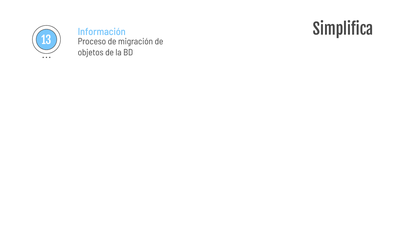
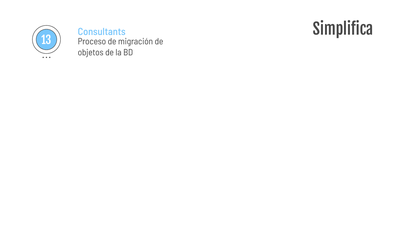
Información: Información -> Consultants (102, 32)
